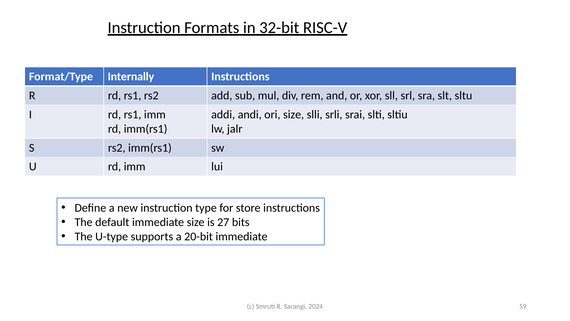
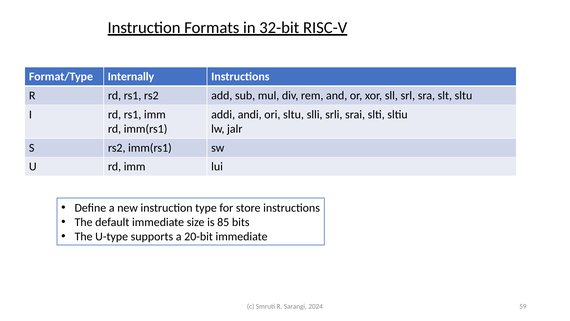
ori size: size -> sltu (294, 114)
27: 27 -> 85 (223, 222)
